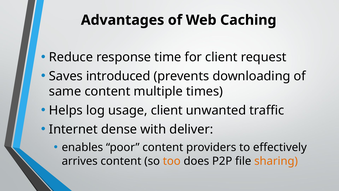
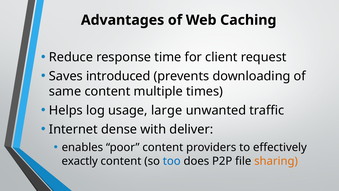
usage client: client -> large (167, 110)
arrives: arrives -> exactly (80, 161)
too colour: orange -> blue (172, 161)
